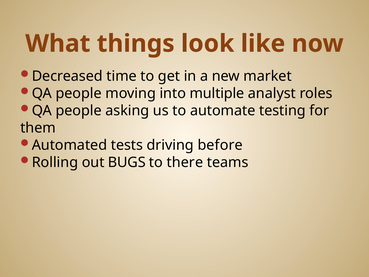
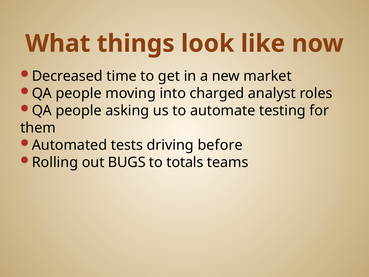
multiple: multiple -> charged (217, 93)
there: there -> totals (185, 162)
